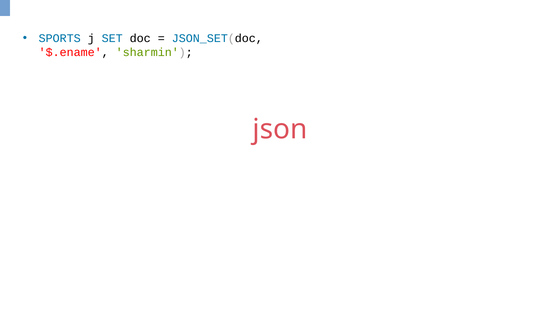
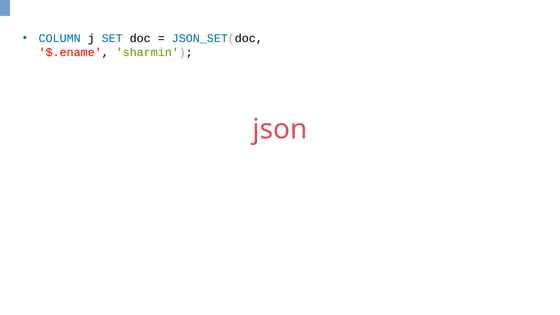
SPORTS: SPORTS -> COLUMN (60, 38)
